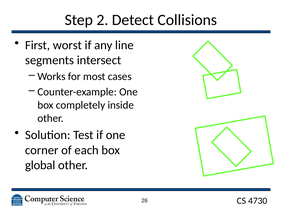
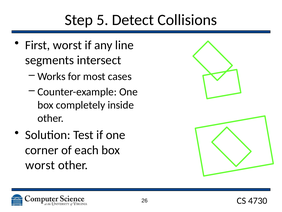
2: 2 -> 5 (102, 20)
global: global -> worst (40, 165)
